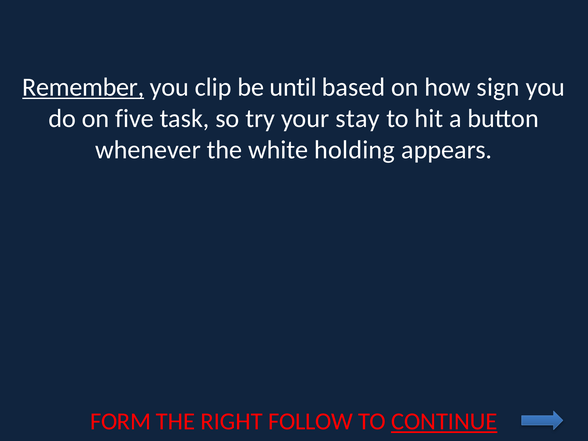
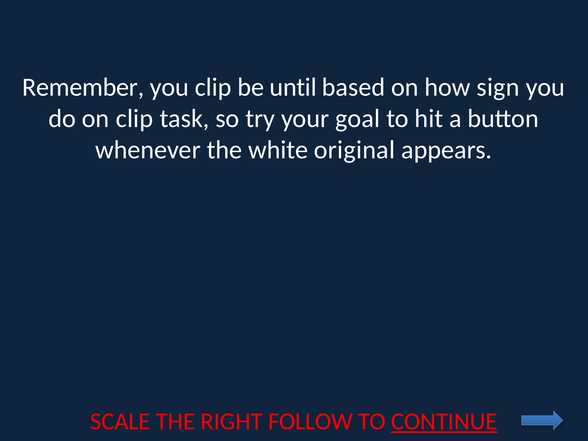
Remember underline: present -> none (83, 87)
on five: five -> clip (134, 118)
stay: stay -> goal (358, 118)
holding: holding -> original (355, 150)
FORM: FORM -> SCALE (120, 422)
